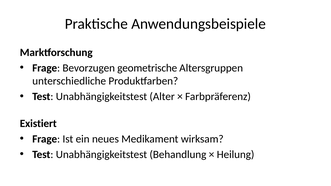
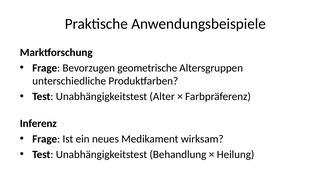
Existiert: Existiert -> Inferenz (38, 124)
